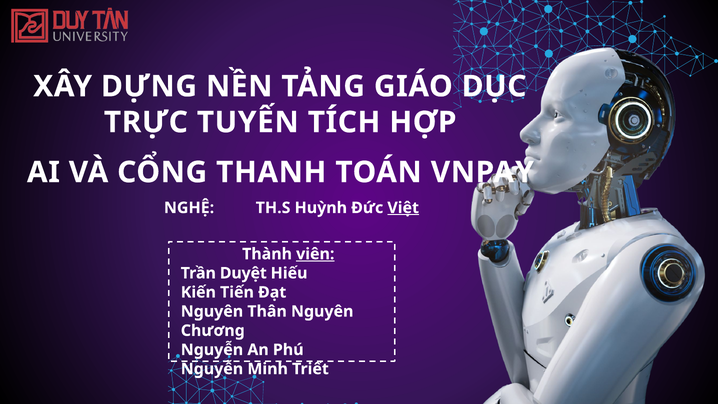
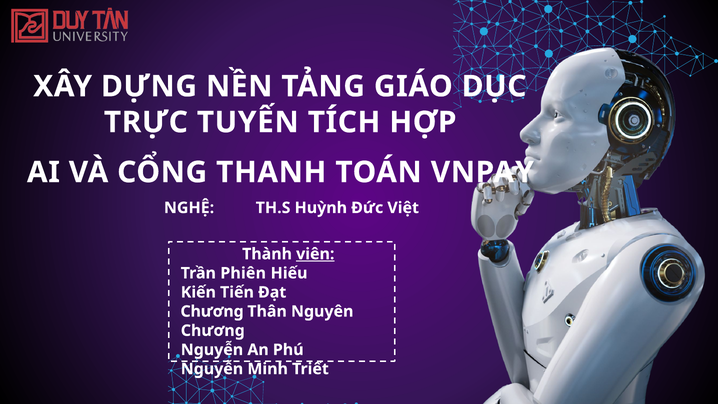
Việt underline: present -> none (403, 208)
Duyệt: Duyệt -> Phiên (243, 273)
Nguyên: Nguyên -> Chương (212, 311)
